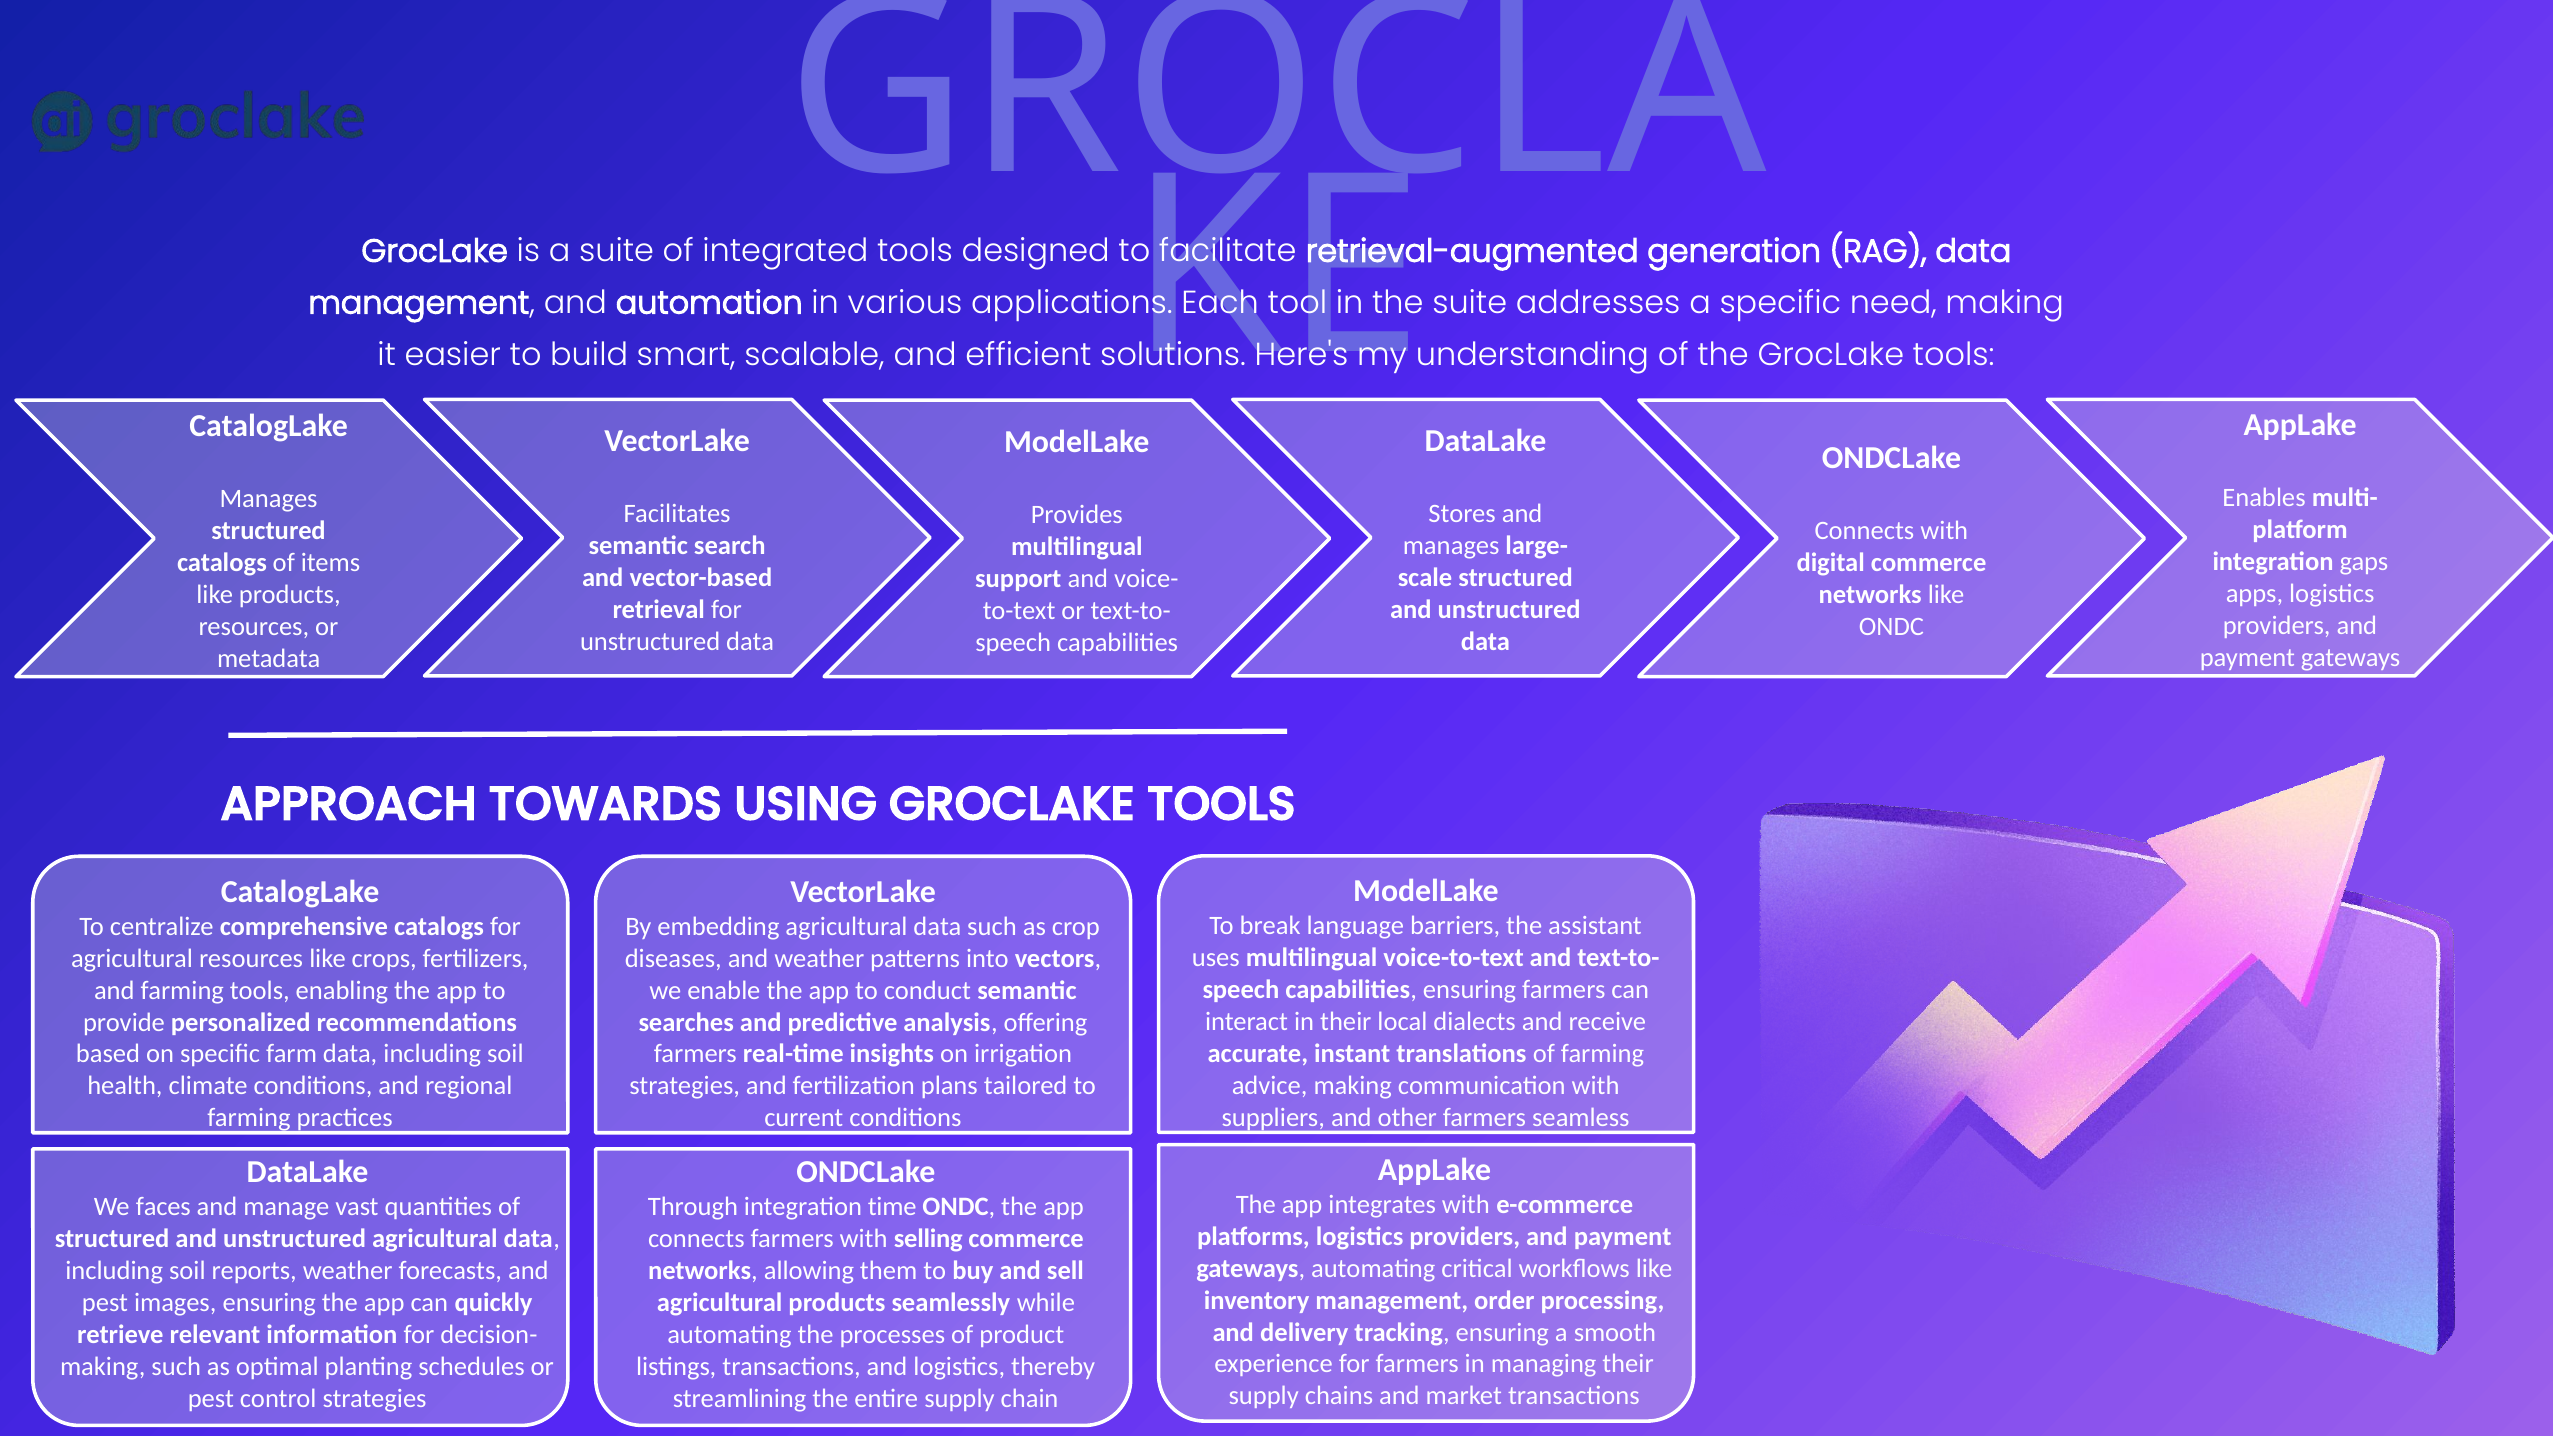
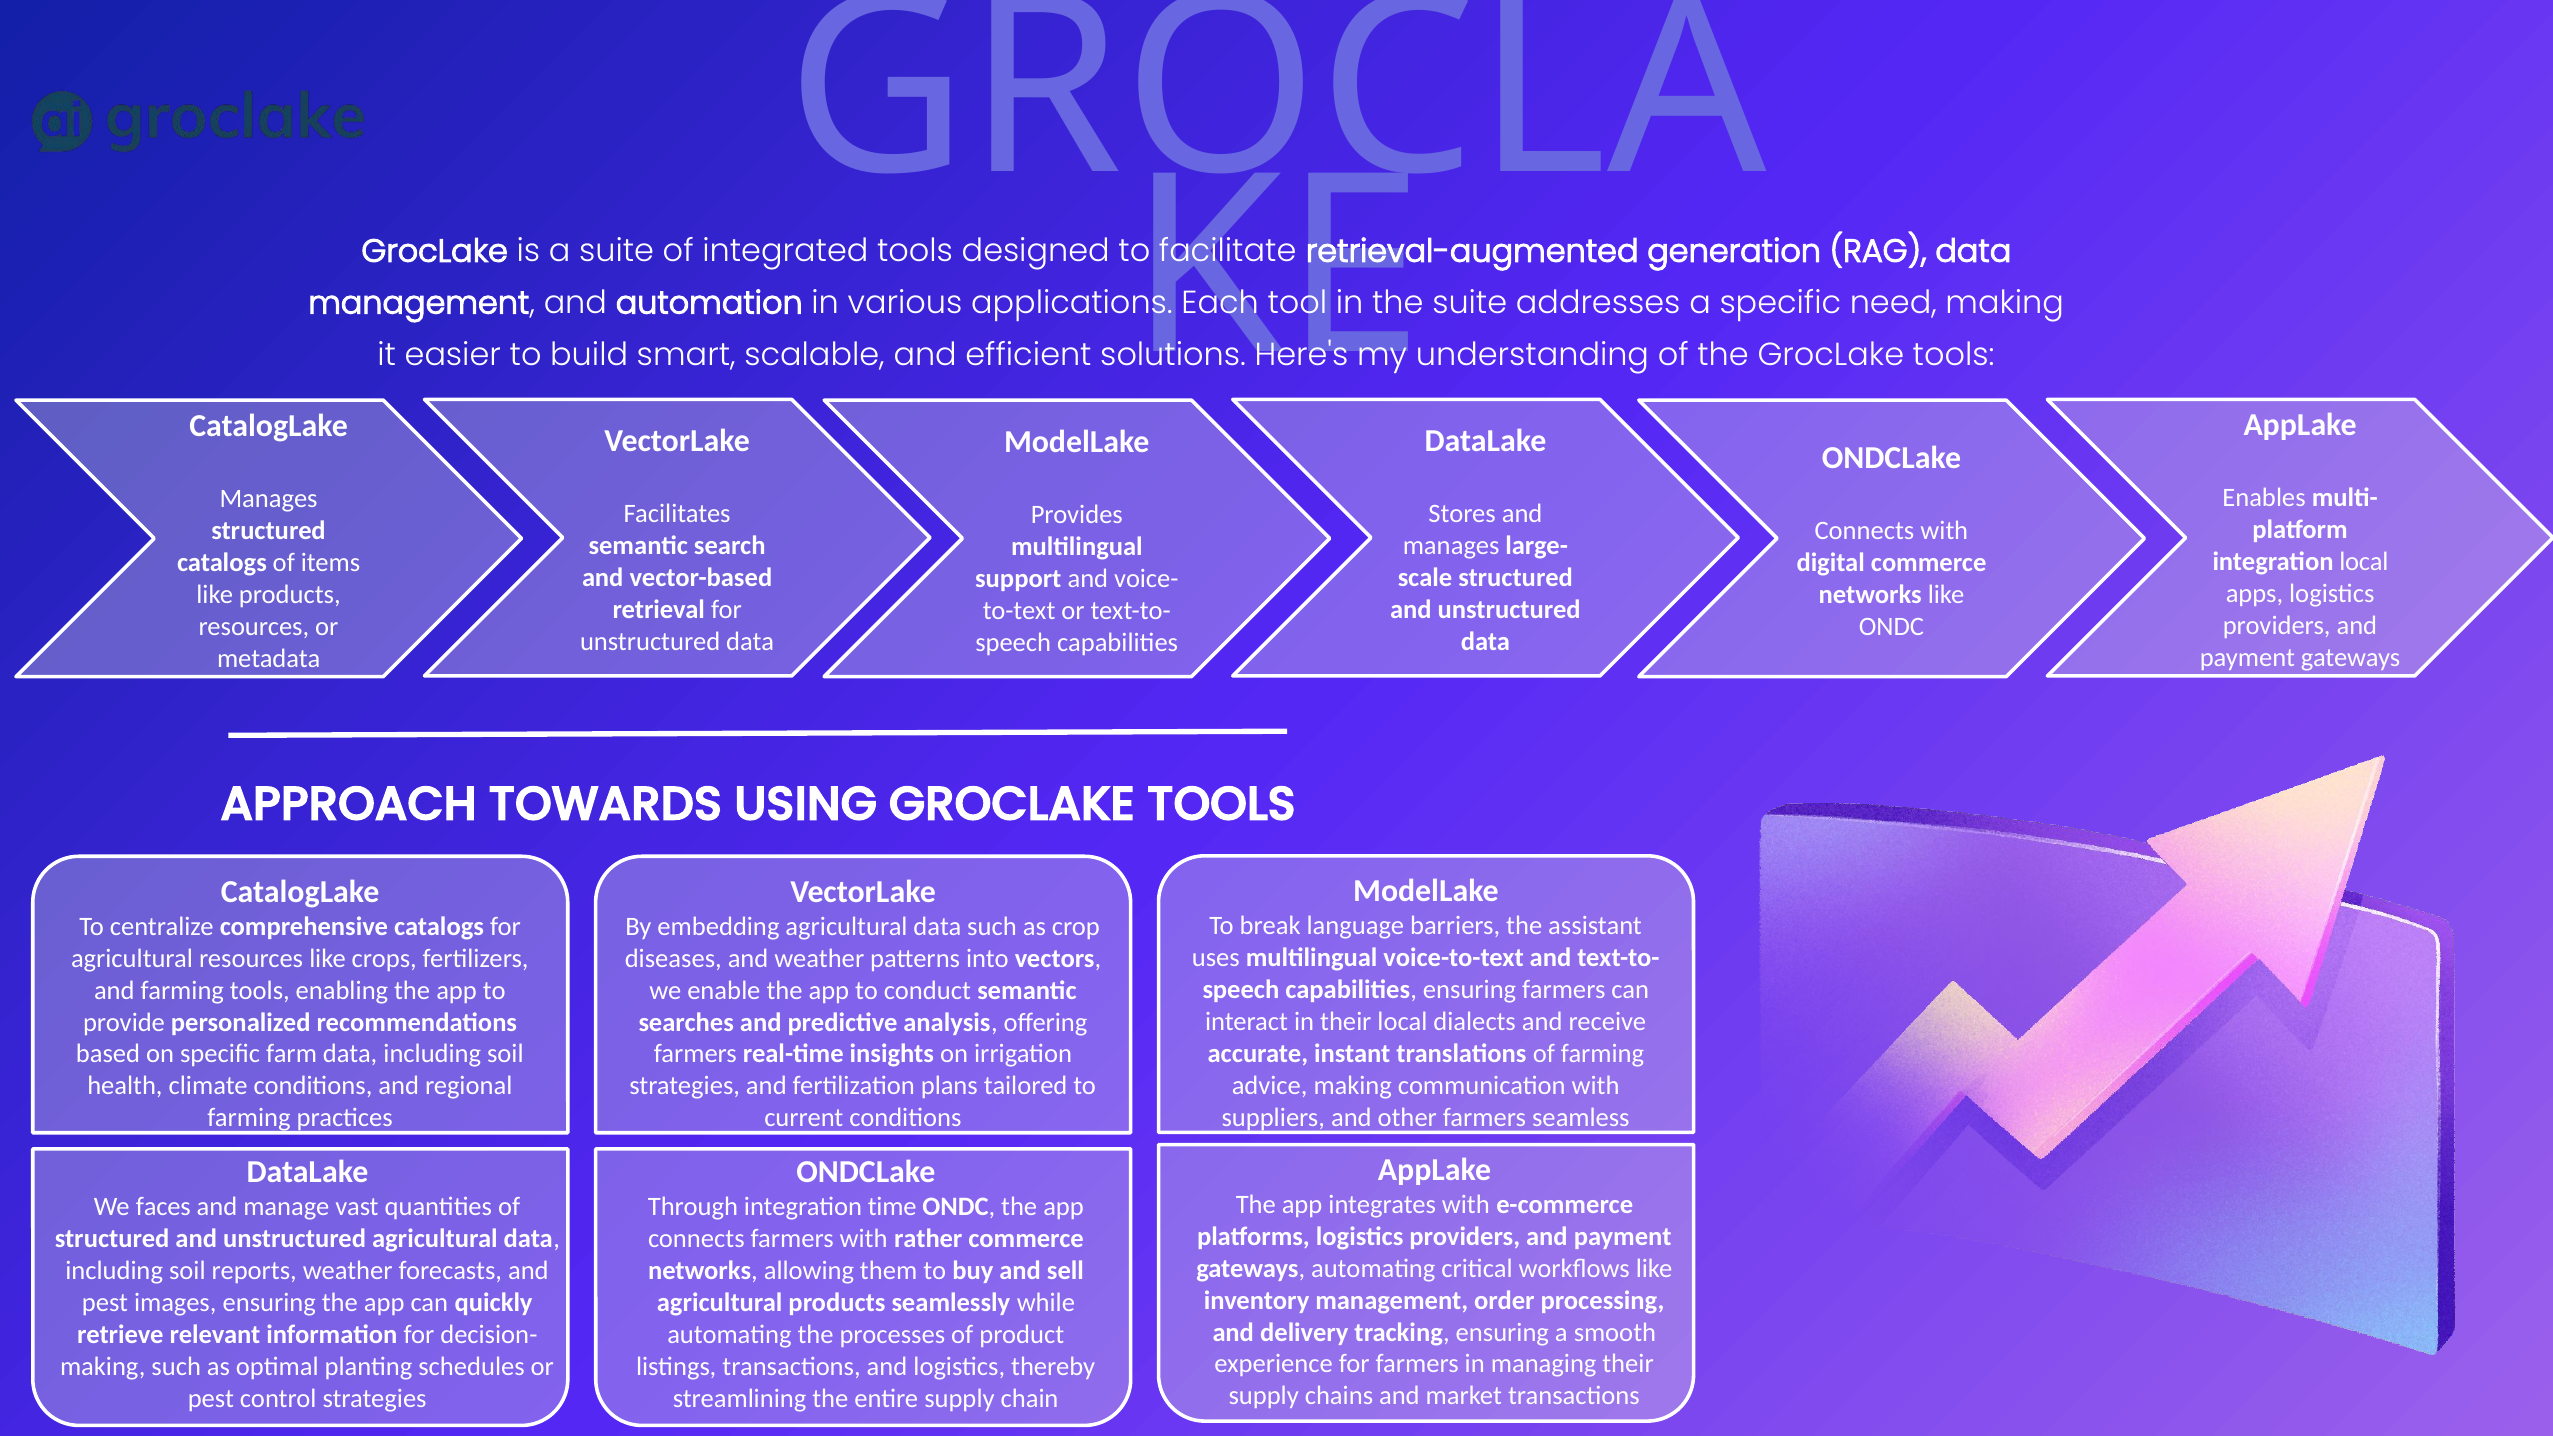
integration gaps: gaps -> local (2364, 562)
selling: selling -> rather (928, 1239)
